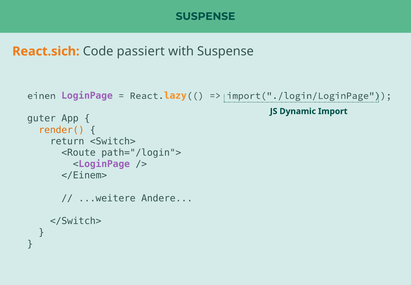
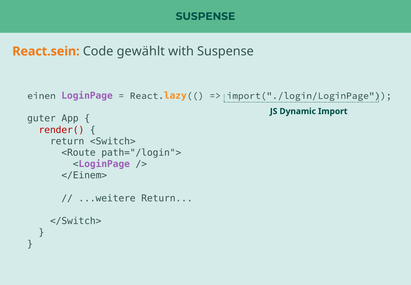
React.sich: React.sich -> React.sein (46, 51)
passiert: passiert -> gewählt (141, 51)
render( colour: orange -> red (61, 130)
...weitere Andere: Andere -> Return (167, 198)
